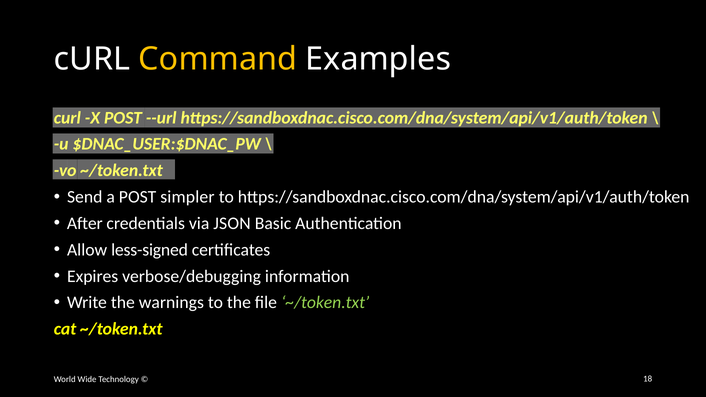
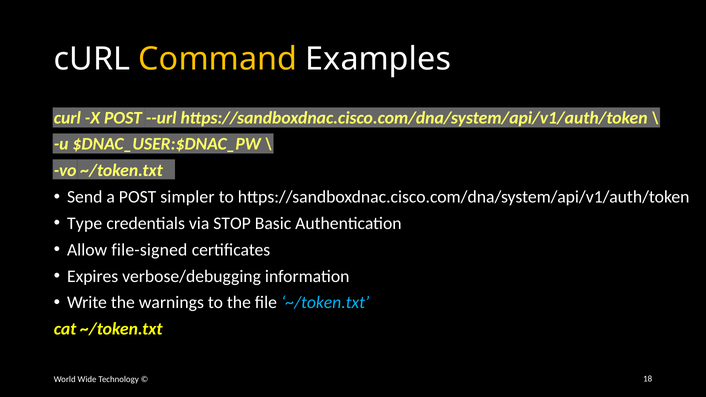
After: After -> Type (85, 223)
JSON: JSON -> STOP (232, 223)
less-signed: less-signed -> file-signed (149, 250)
~/token.txt colour: light green -> light blue (325, 303)
